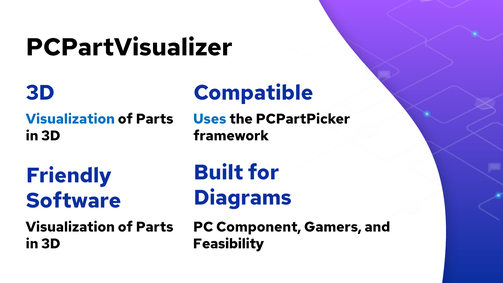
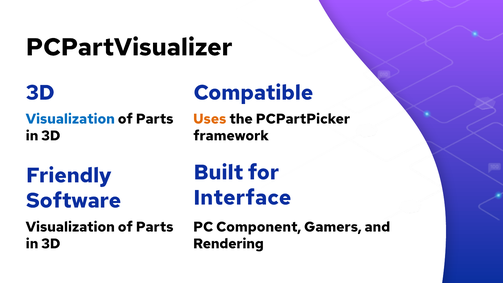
Uses colour: blue -> orange (210, 119)
Diagrams: Diagrams -> Interface (242, 198)
Feasibility: Feasibility -> Rendering (228, 244)
